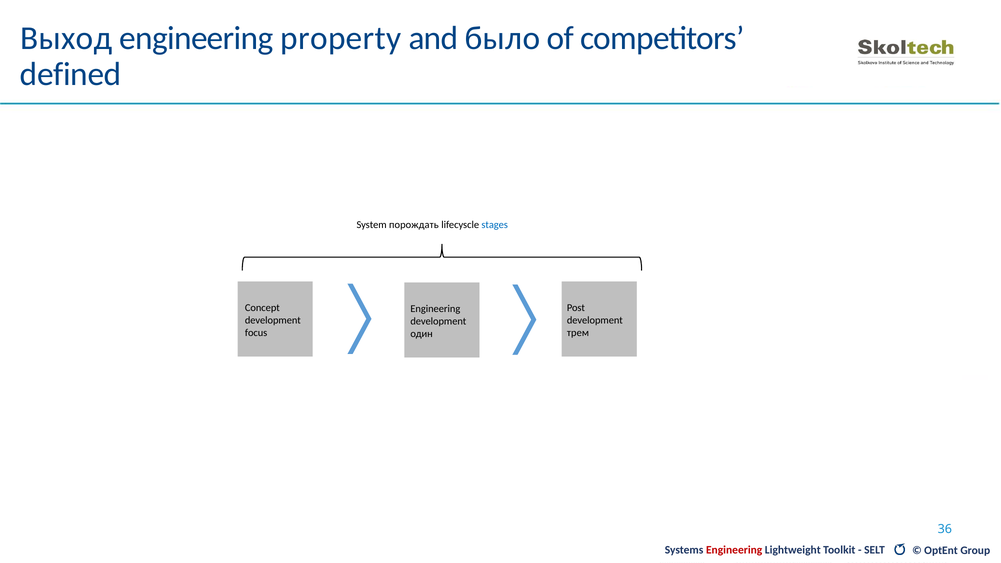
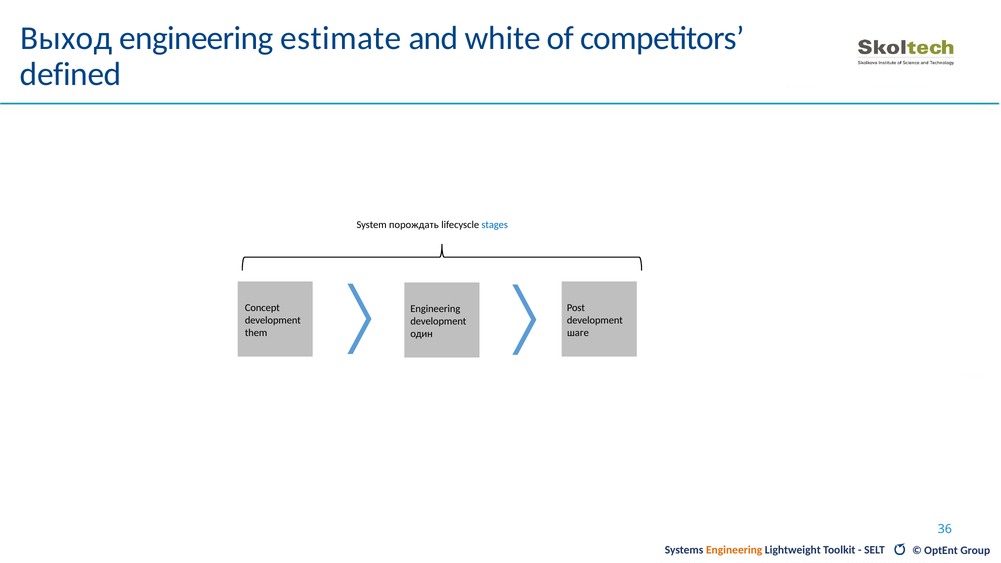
property: property -> estimate (341, 38)
было: было -> white (503, 38)
focus: focus -> them (256, 333)
трем: трем -> шаге (578, 333)
Engineering colour: red -> orange (734, 550)
